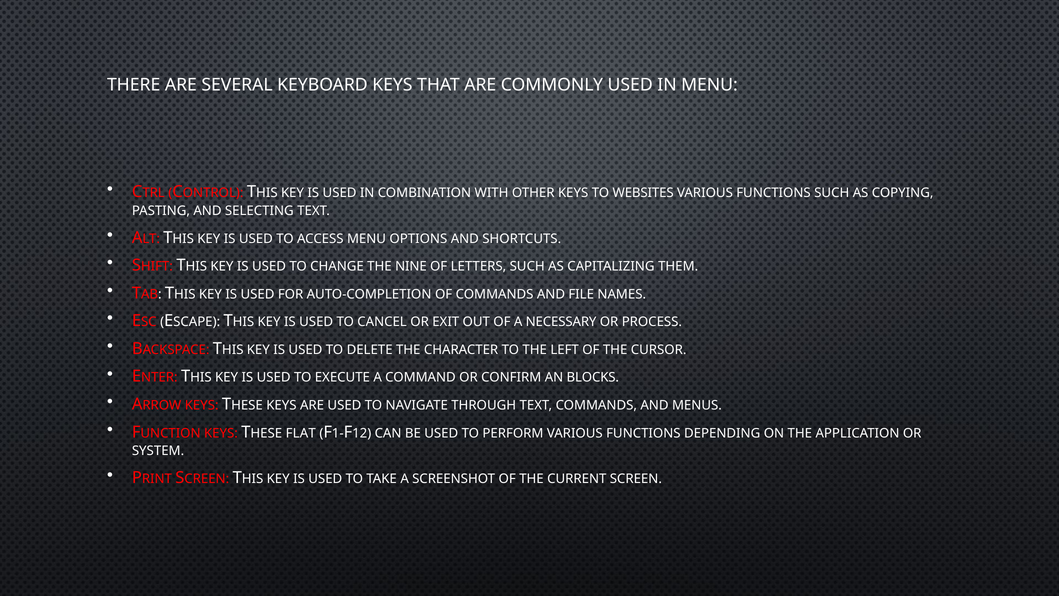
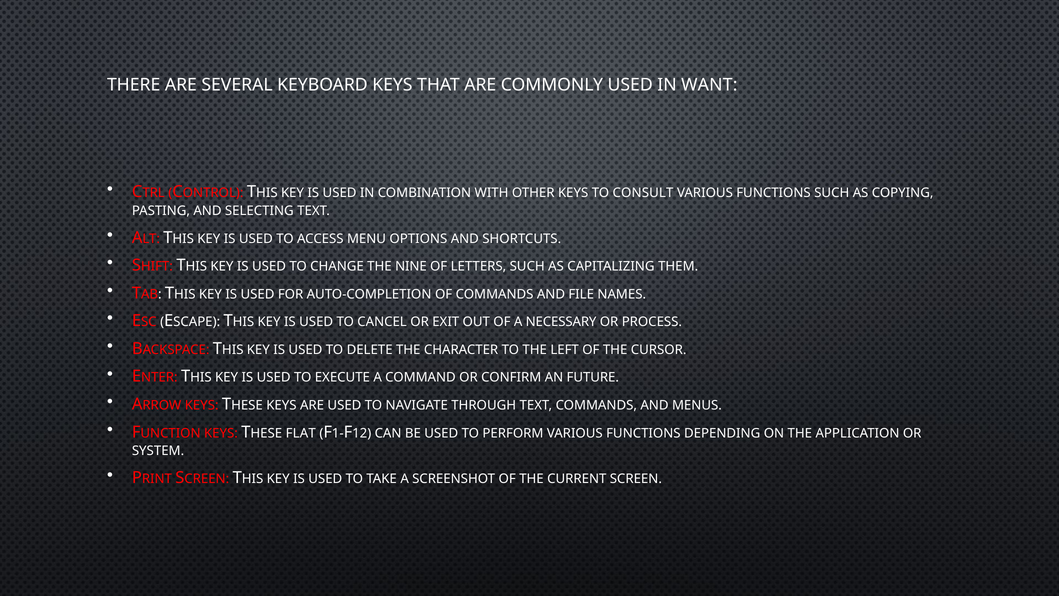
IN MENU: MENU -> WANT (709, 85)
WEBSITES: WEBSITES -> CONSULT (643, 193)
BLOCKS: BLOCKS -> FUTURE (593, 378)
